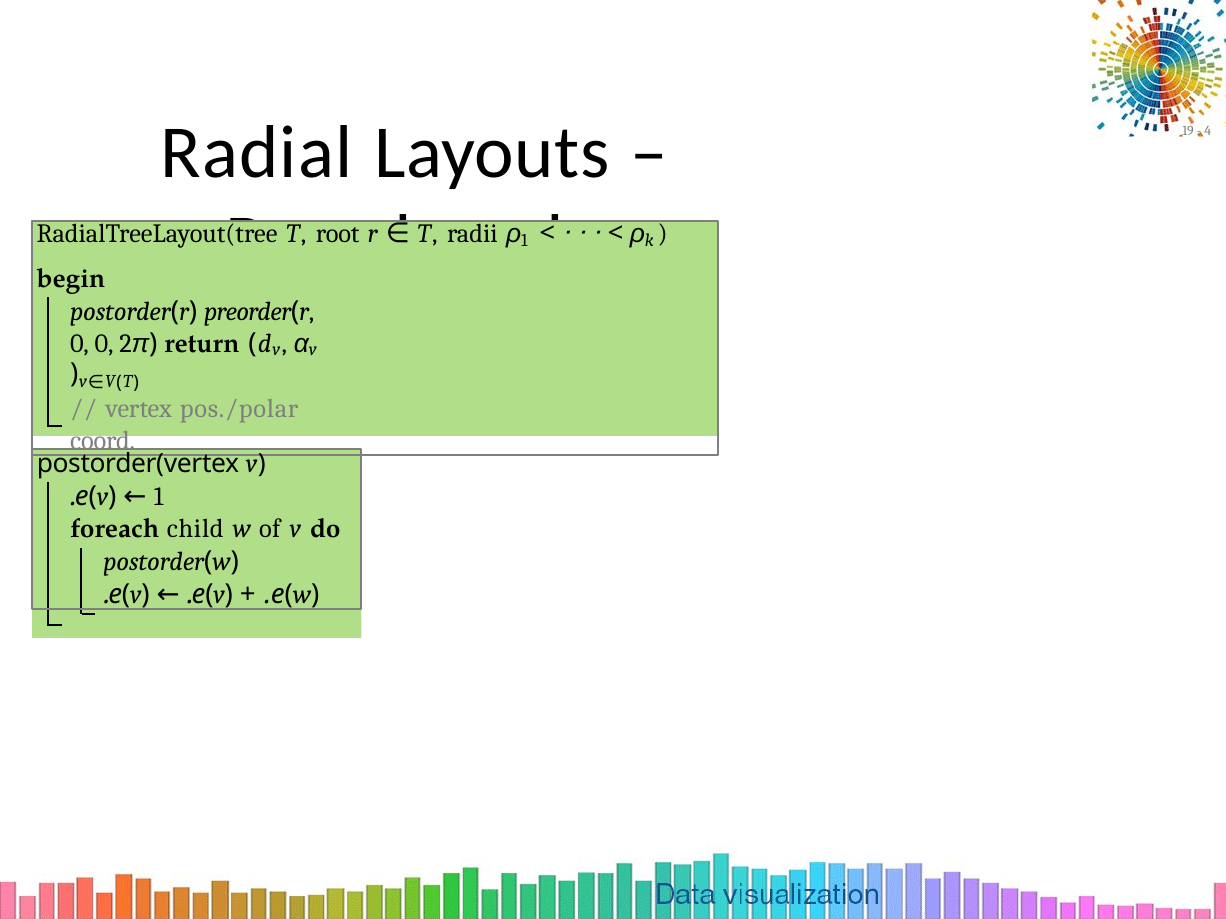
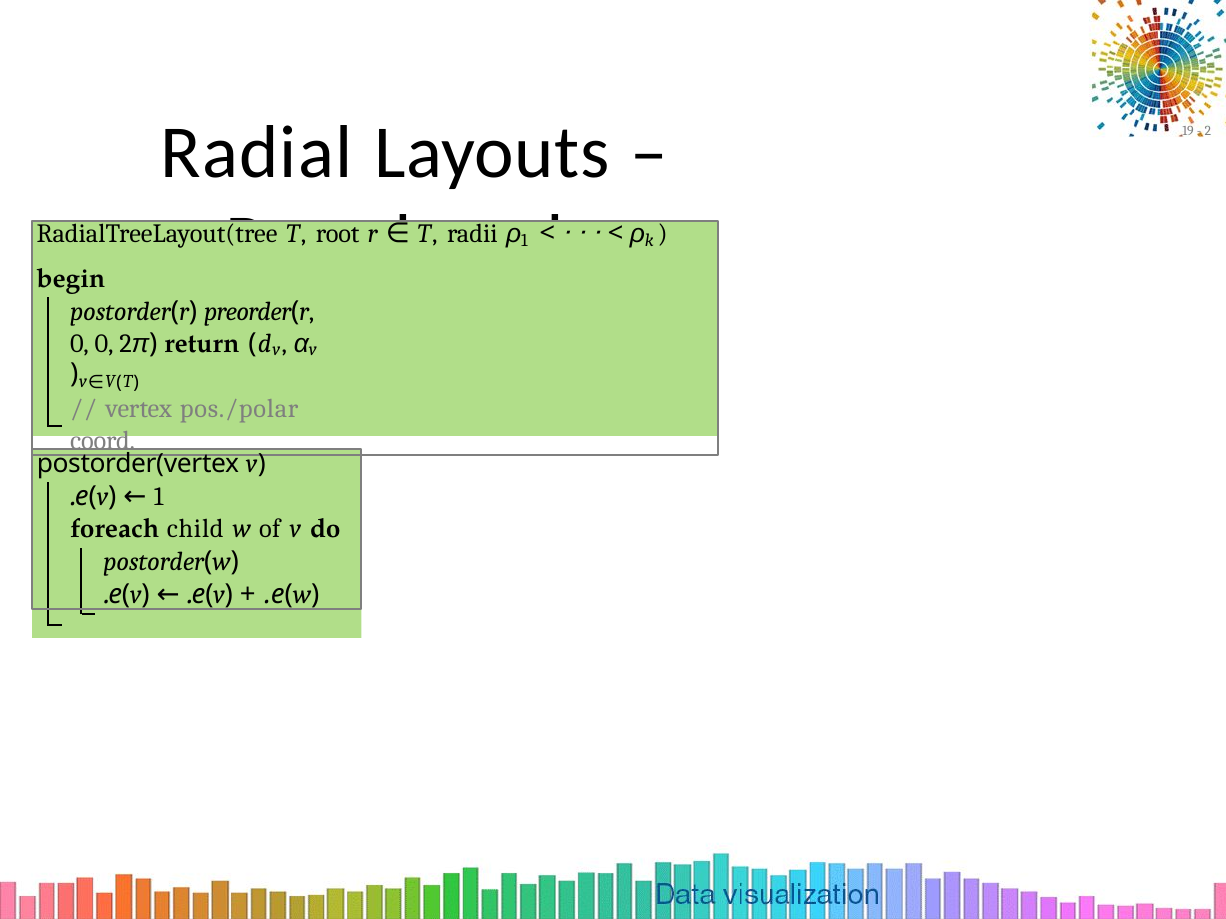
4: 4 -> 2 (1208, 131)
